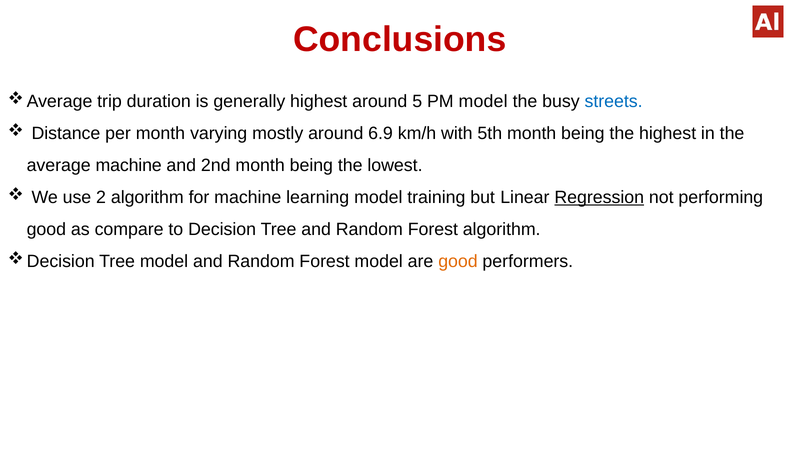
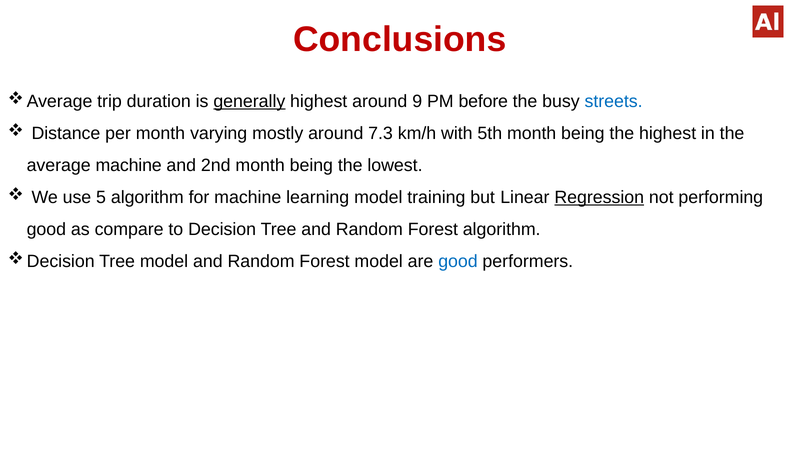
generally underline: none -> present (249, 101)
5: 5 -> 9 (417, 101)
PM model: model -> before (483, 101)
6.9: 6.9 -> 7.3 (381, 133)
2: 2 -> 5 (101, 197)
good colour: orange -> blue (458, 261)
